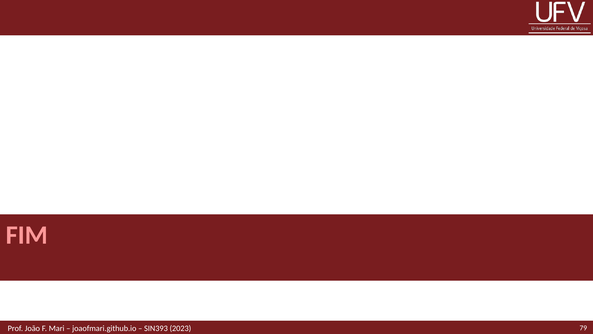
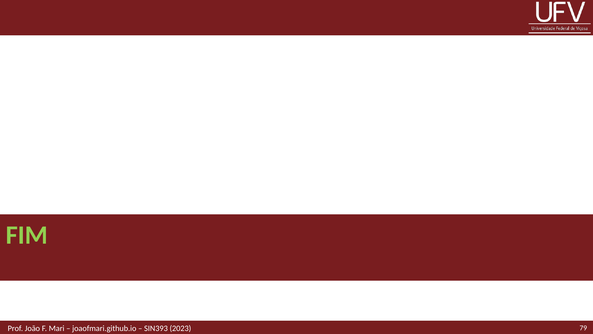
FIM colour: pink -> light green (27, 235)
